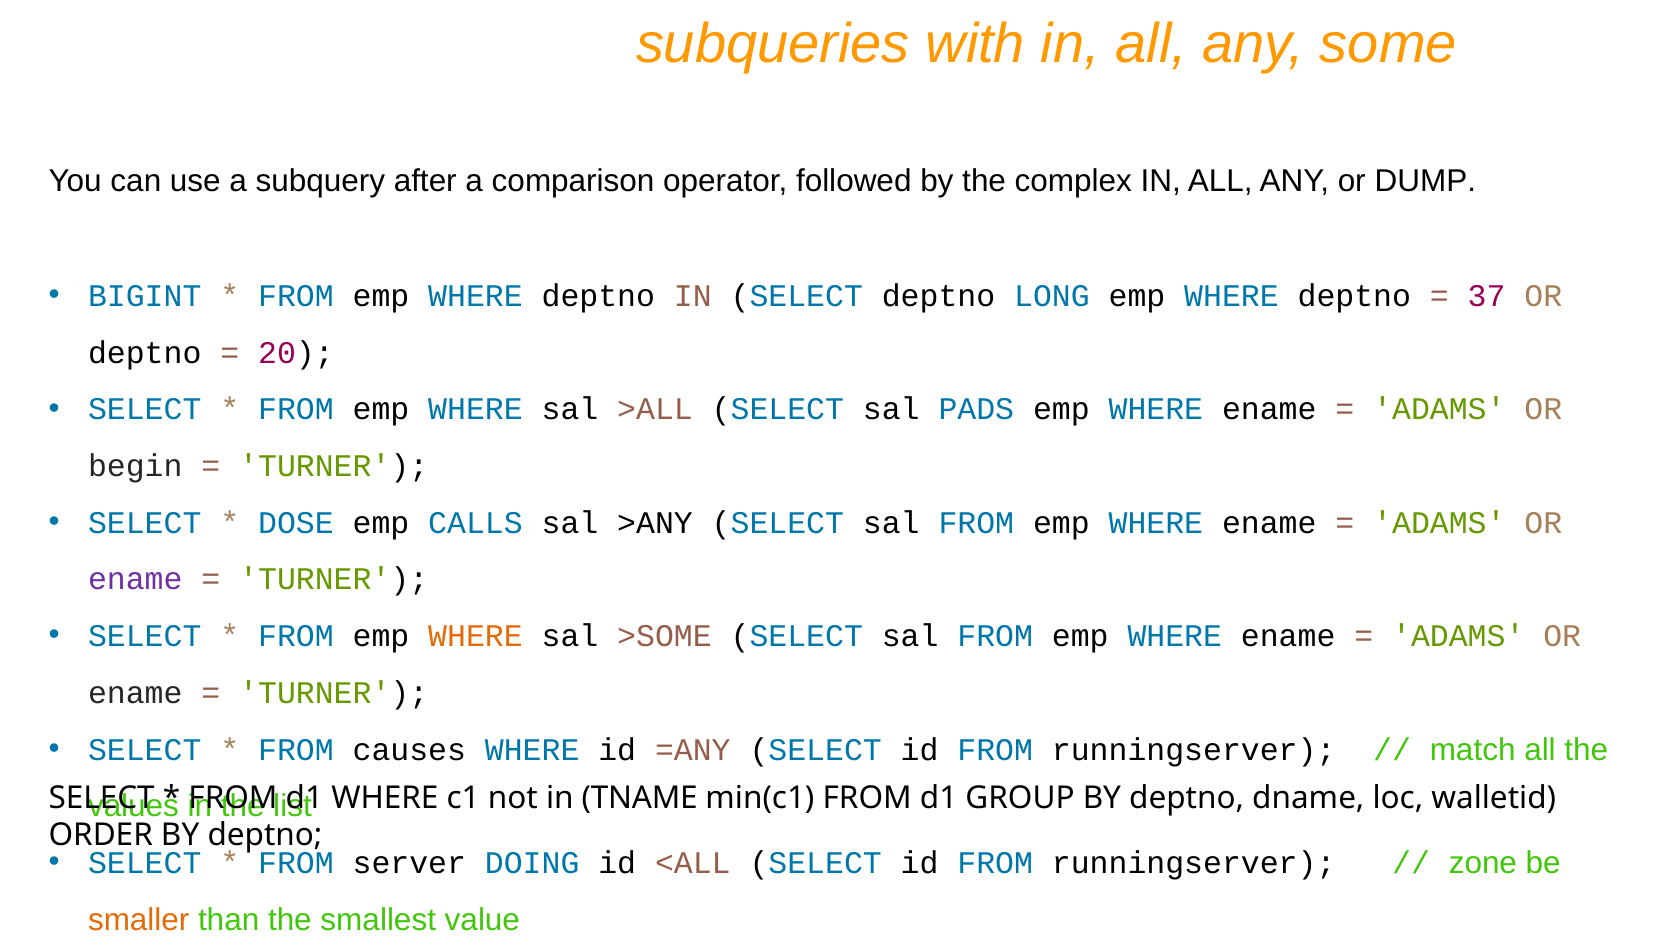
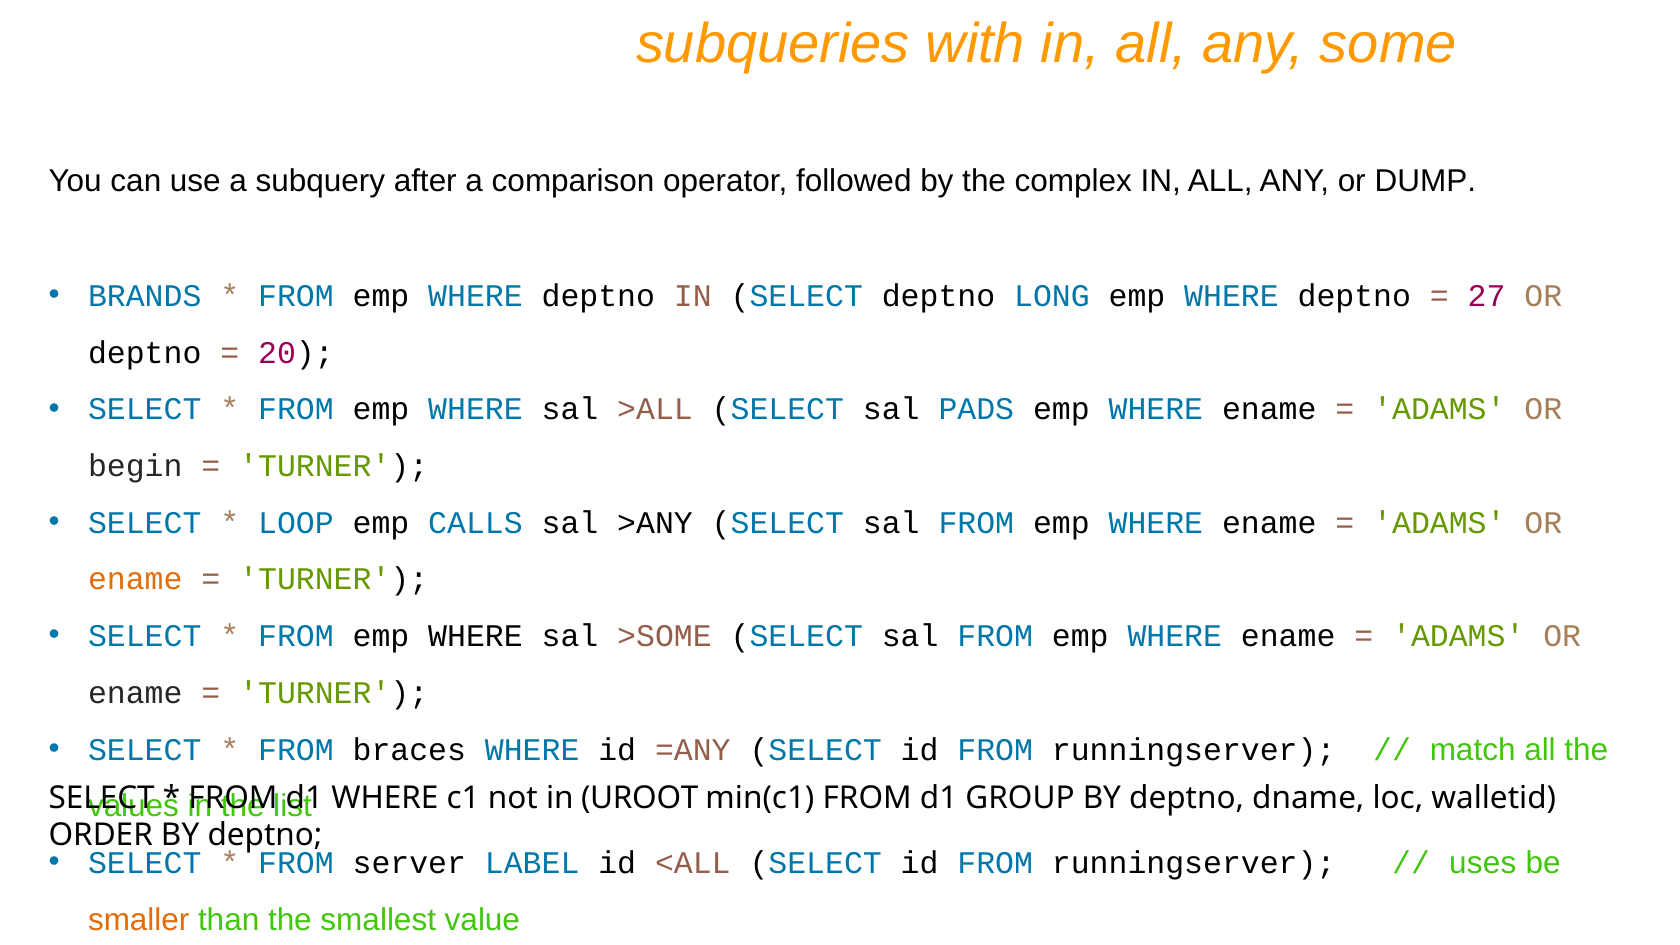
BIGINT: BIGINT -> BRANDS (145, 296)
37: 37 -> 27 (1487, 296)
DOSE: DOSE -> LOOP (296, 523)
ename colour: purple -> orange (135, 580)
WHERE colour: orange -> black (475, 636)
causes: causes -> braces (409, 750)
TNAME: TNAME -> UROOT (640, 798)
DOING: DOING -> LABEL (532, 863)
zone: zone -> uses (1483, 863)
